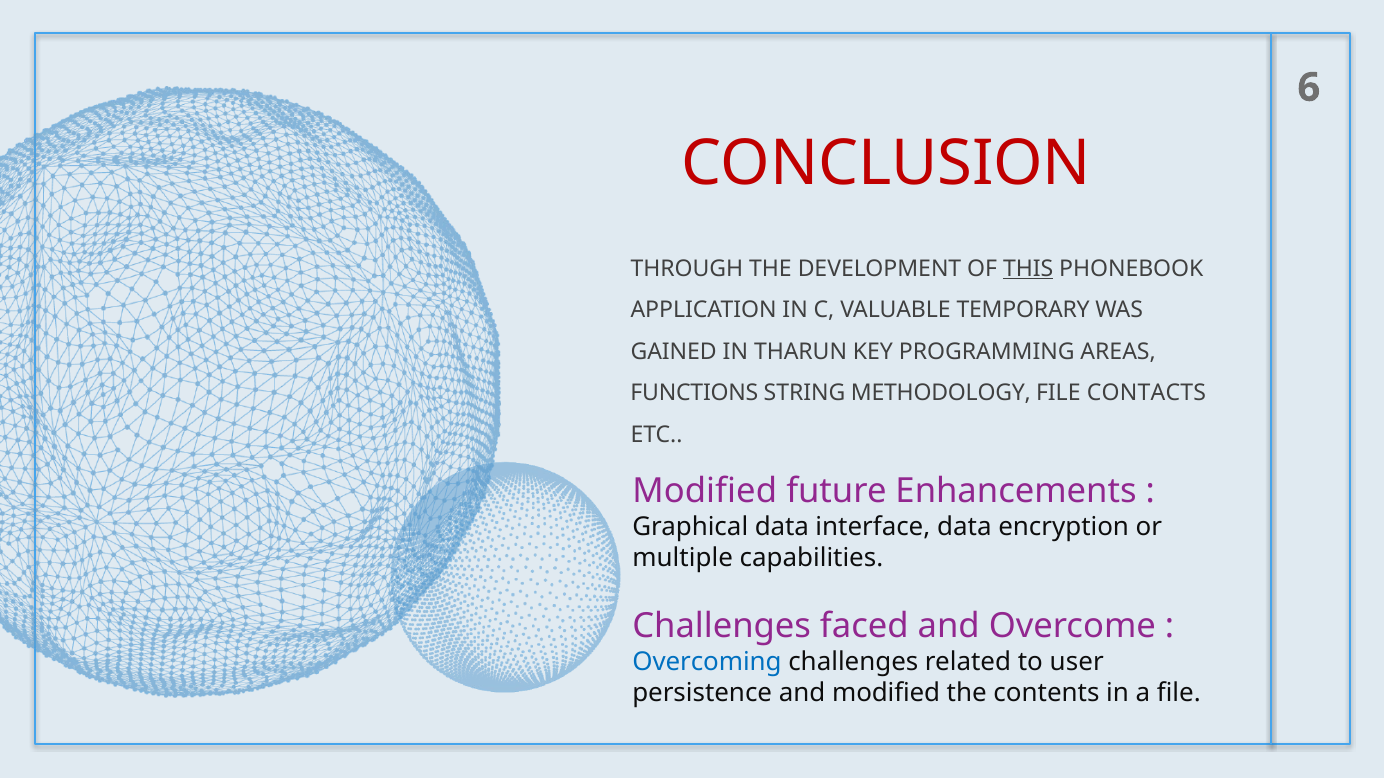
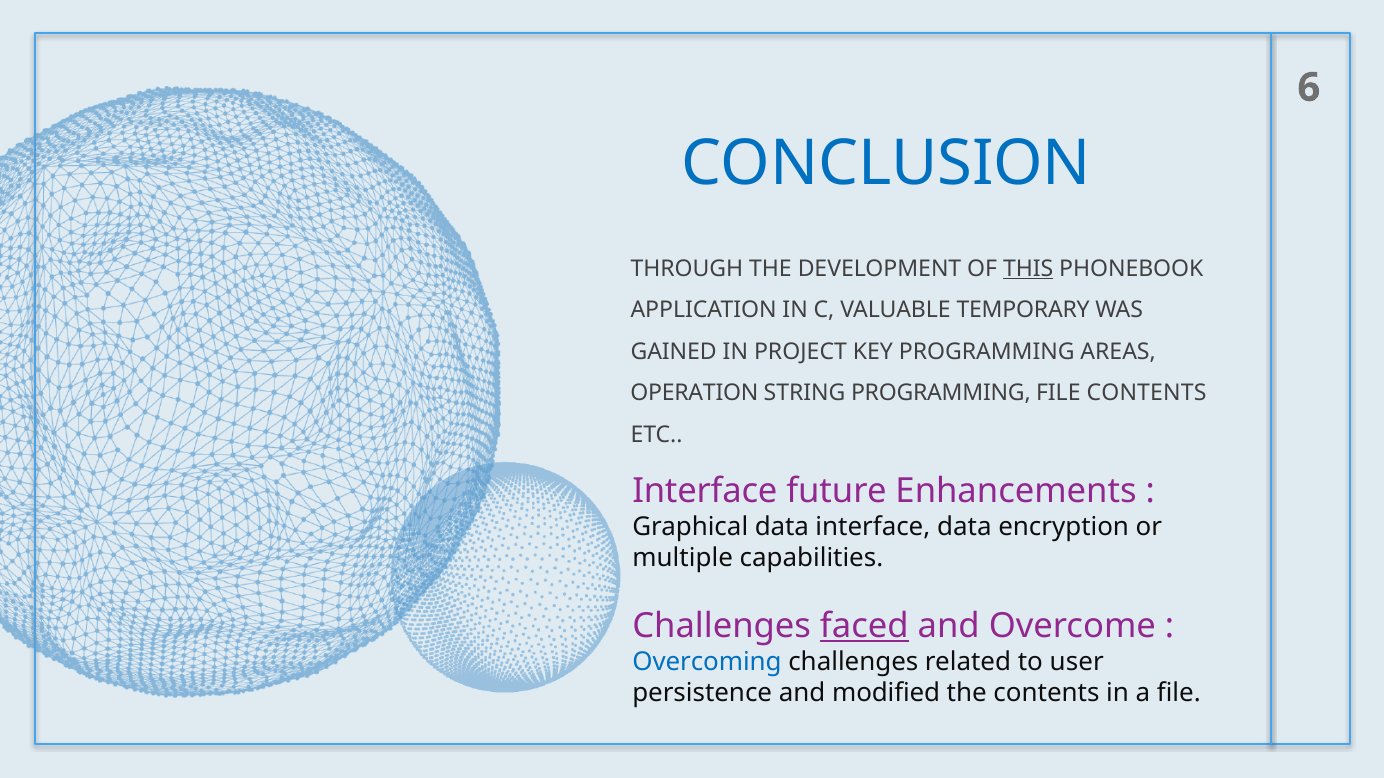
CONCLUSION colour: red -> blue (886, 164)
THARUN: THARUN -> PROJECT (800, 352)
FUNCTIONS: FUNCTIONS -> OPERATION (694, 393)
STRING METHODOLOGY: METHODOLOGY -> PROGRAMMING (941, 393)
FILE CONTACTS: CONTACTS -> CONTENTS (1147, 393)
Modified: Modified -> Interface (705, 491)
faced underline: none -> present (864, 626)
